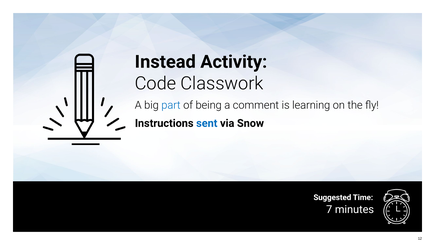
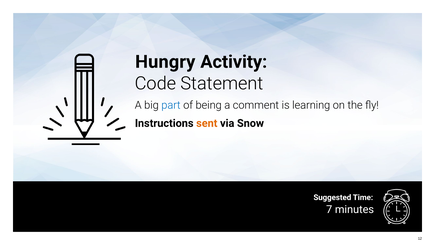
Instead: Instead -> Hungry (165, 62)
Classwork: Classwork -> Statement (222, 84)
sent colour: blue -> orange (207, 123)
